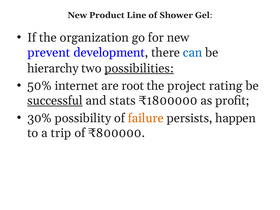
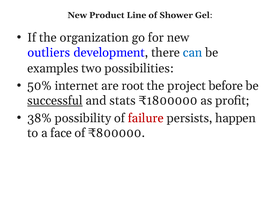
prevent: prevent -> outliers (49, 52)
hierarchy: hierarchy -> examples (53, 68)
possibilities underline: present -> none (139, 68)
rating: rating -> before (226, 86)
30%: 30% -> 38% (39, 118)
failure colour: orange -> red (146, 118)
trip: trip -> face (61, 133)
